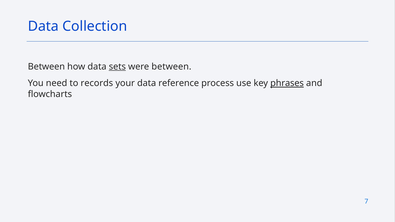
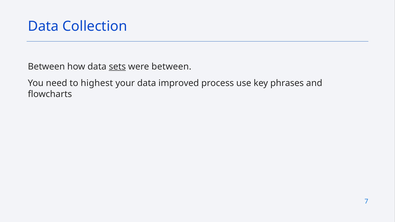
records: records -> highest (97, 83)
reference: reference -> improved (179, 83)
phrases underline: present -> none (287, 83)
